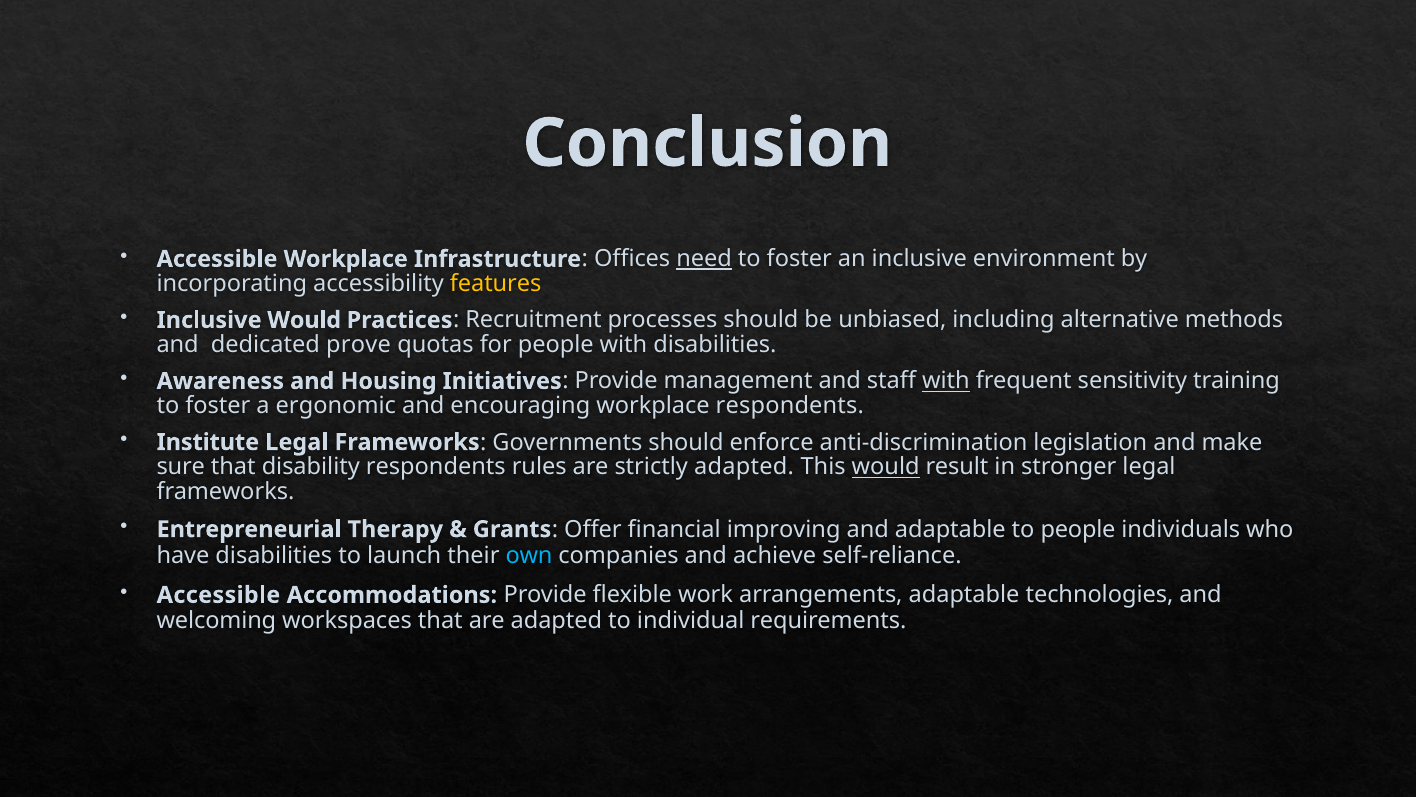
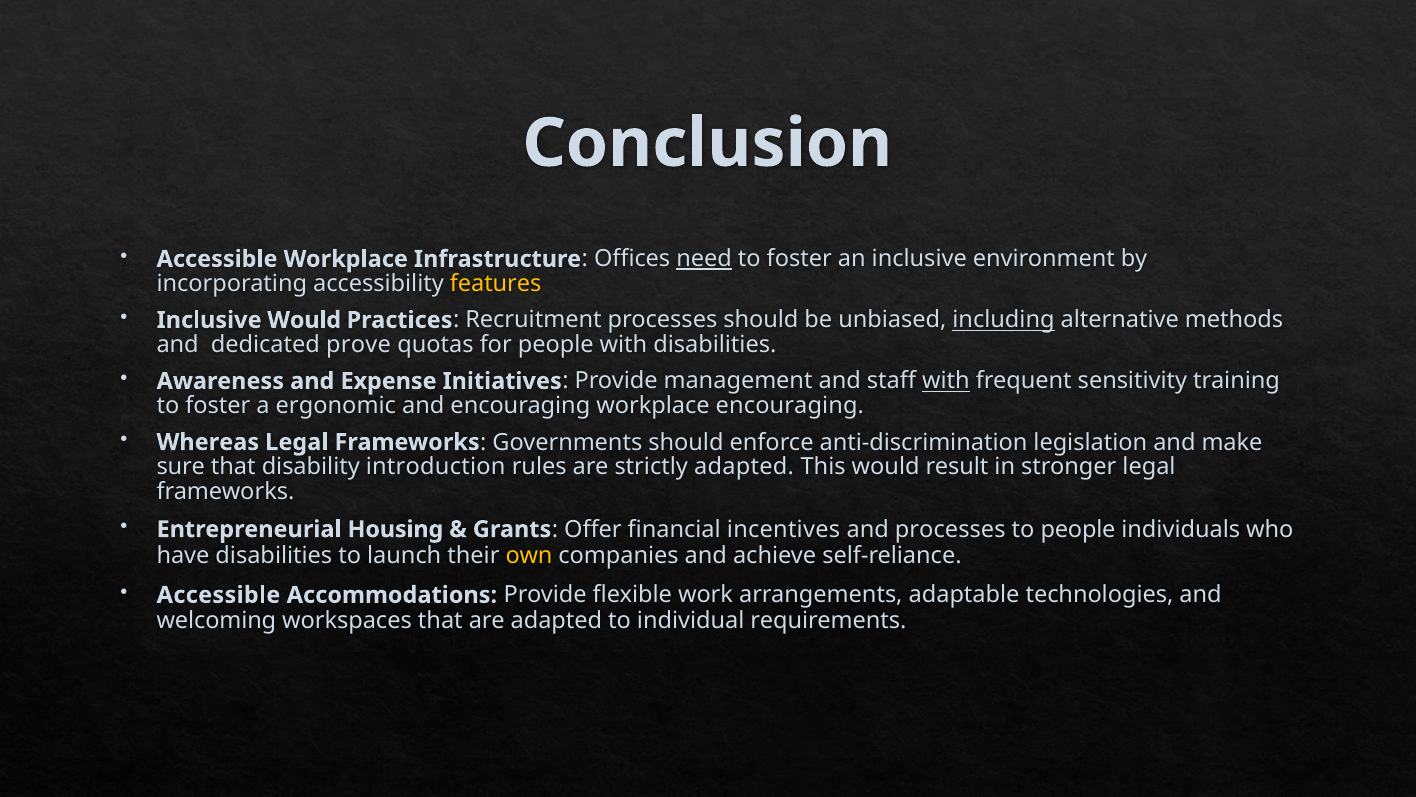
including underline: none -> present (1003, 320)
Housing: Housing -> Expense (389, 381)
workplace respondents: respondents -> encouraging (790, 406)
Institute: Institute -> Whereas (208, 442)
disability respondents: respondents -> introduction (436, 467)
would underline: present -> none (886, 467)
Therapy: Therapy -> Housing (395, 529)
improving: improving -> incentives (784, 529)
and adaptable: adaptable -> processes (950, 529)
own colour: light blue -> yellow (529, 555)
